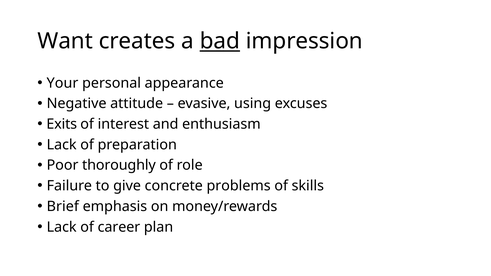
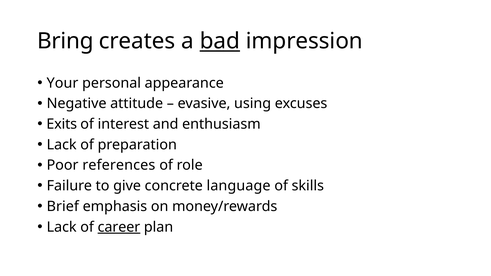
Want: Want -> Bring (65, 41)
thoroughly: thoroughly -> references (119, 165)
problems: problems -> language (239, 186)
career underline: none -> present (119, 227)
